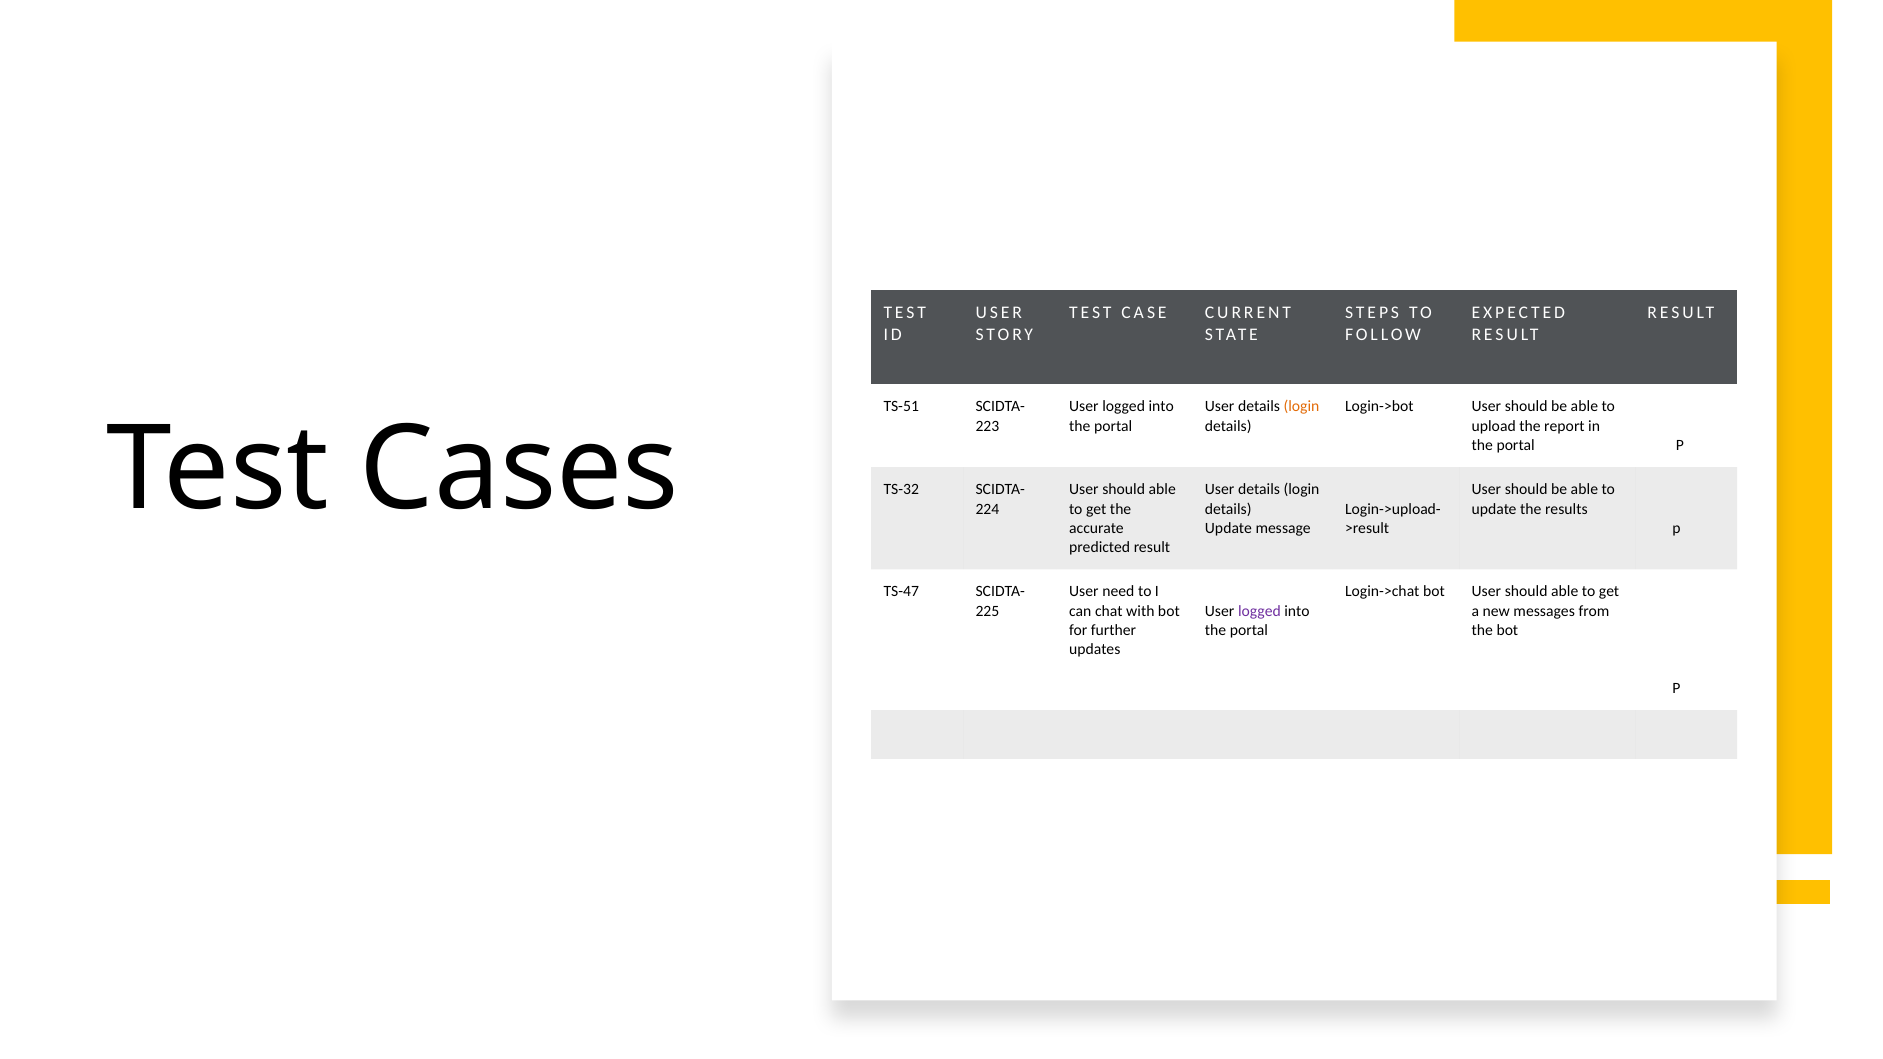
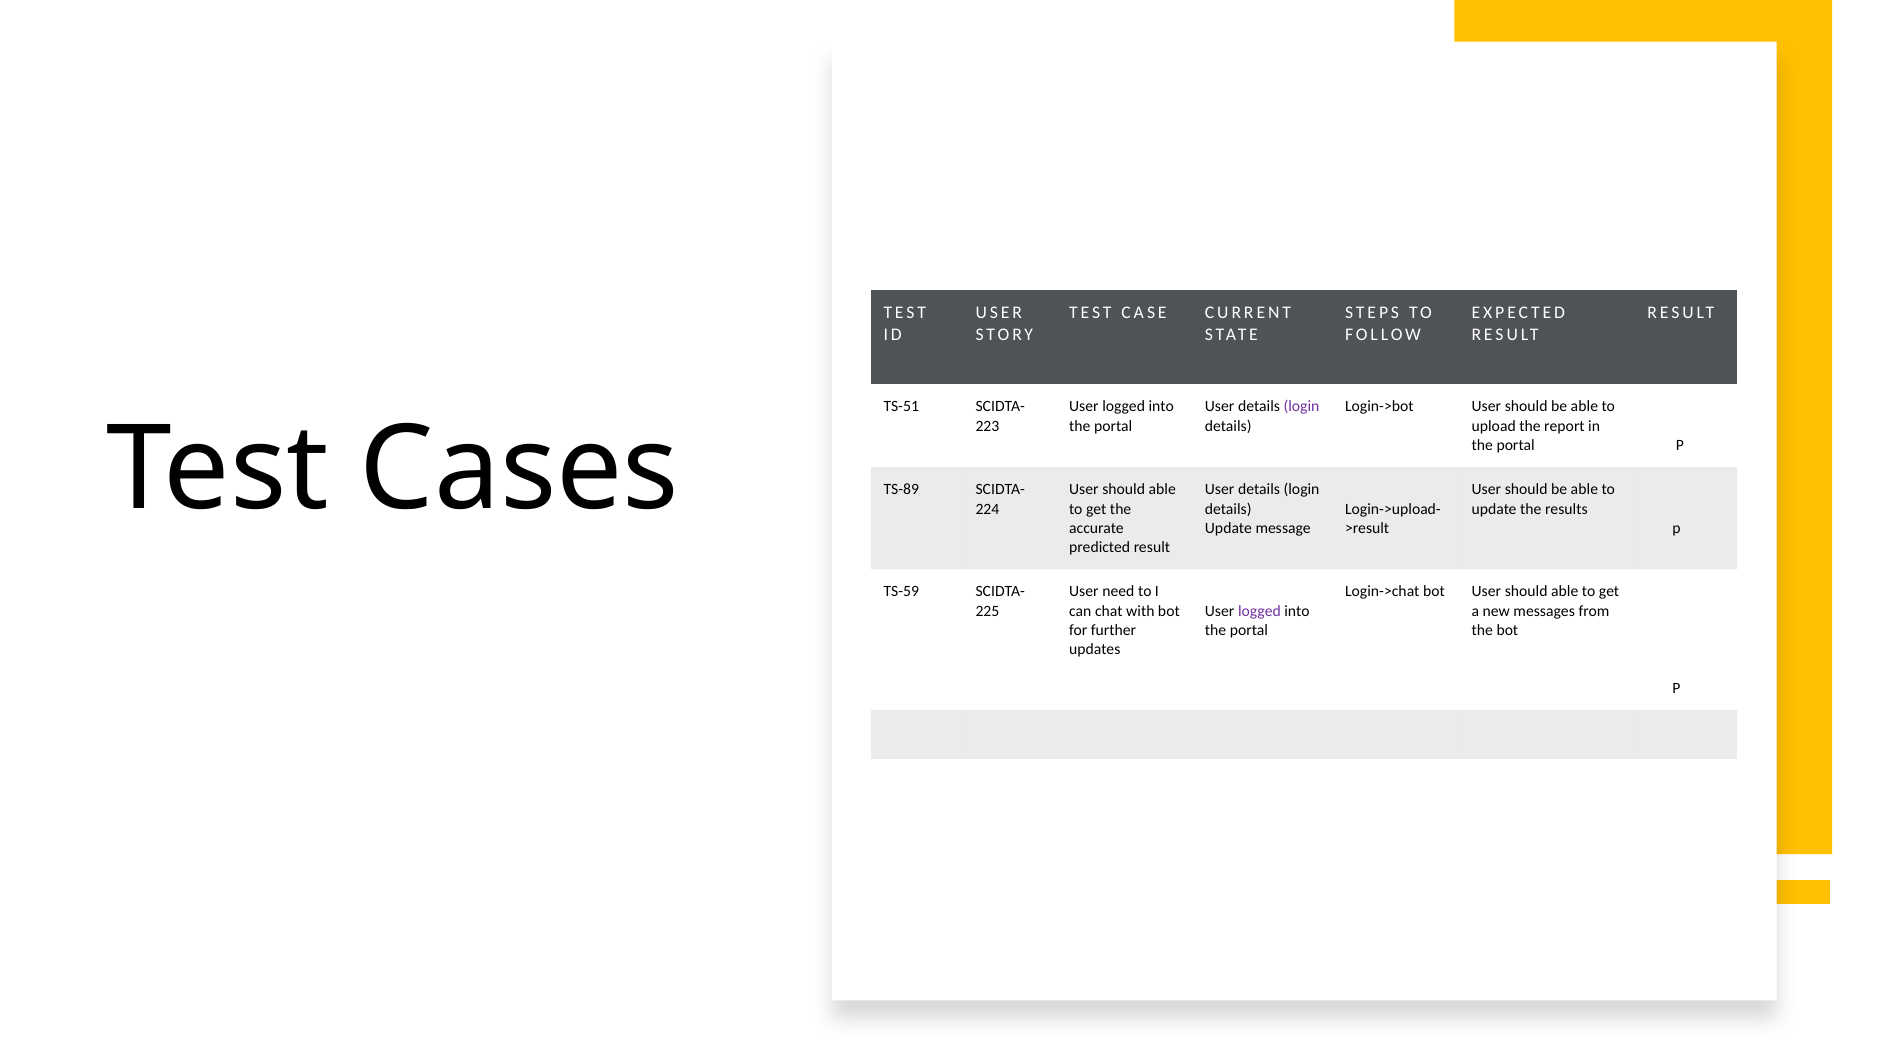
login colour: orange -> purple (1302, 407)
TS-32: TS-32 -> TS-89 (901, 490)
TS-47: TS-47 -> TS-59 (901, 592)
